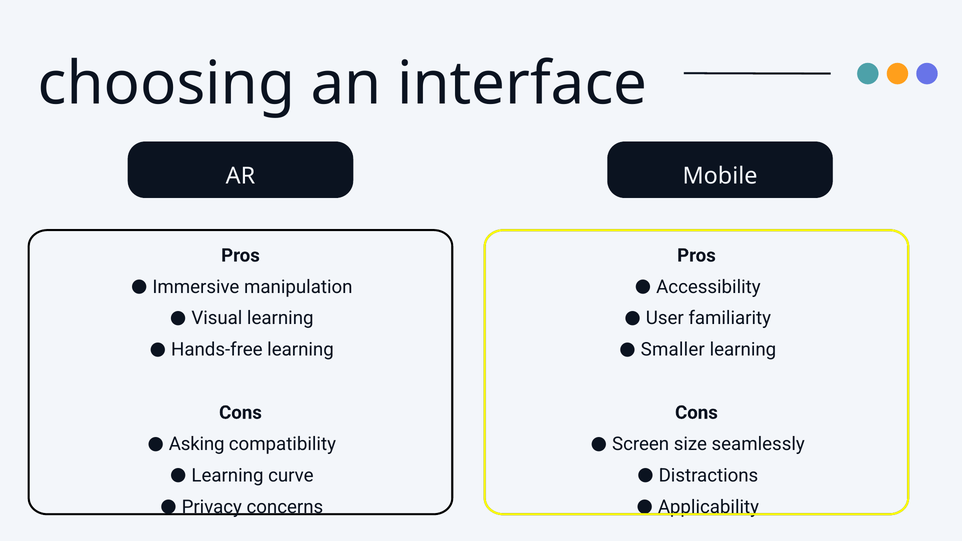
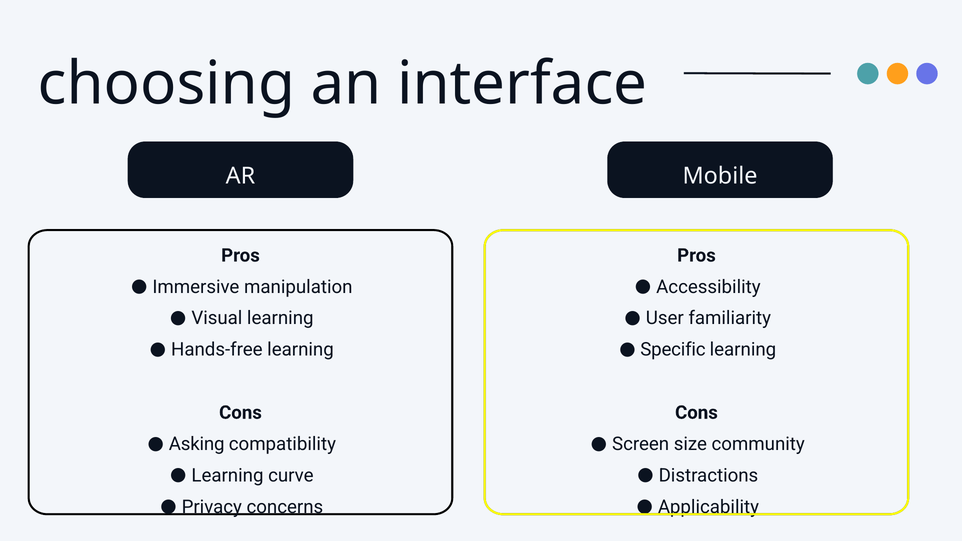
Smaller: Smaller -> Specific (673, 350)
seamlessly: seamlessly -> community (758, 444)
